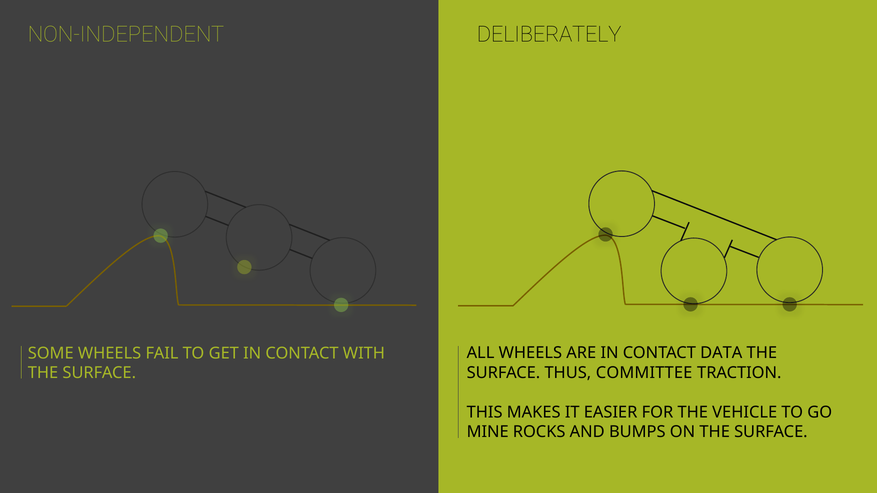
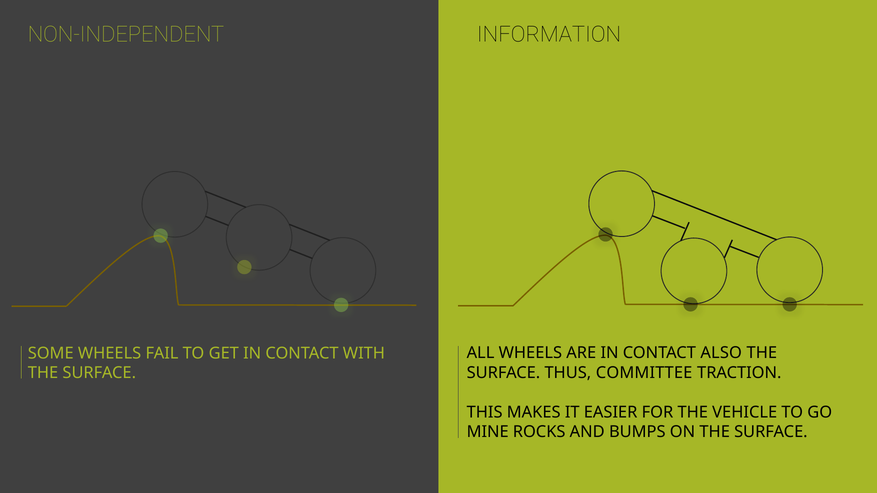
DELIBERATELY: DELIBERATELY -> INFORMATION (549, 35)
DATA: DATA -> ALSO (721, 353)
